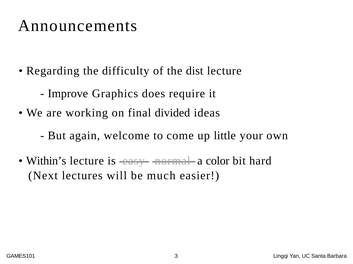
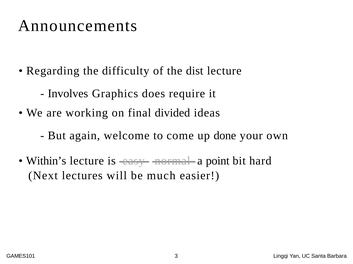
Improve: Improve -> Involves (68, 94)
little: little -> done (225, 136)
color: color -> point (218, 161)
